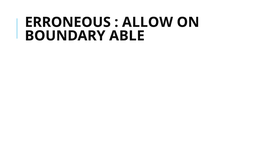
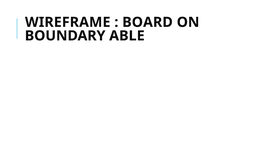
ERRONEOUS: ERRONEOUS -> WIREFRAME (68, 22)
ALLOW: ALLOW -> BOARD (147, 22)
